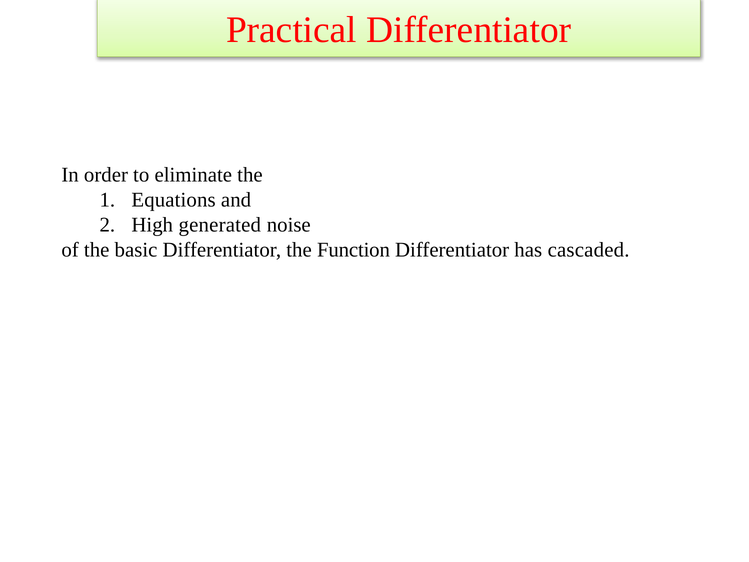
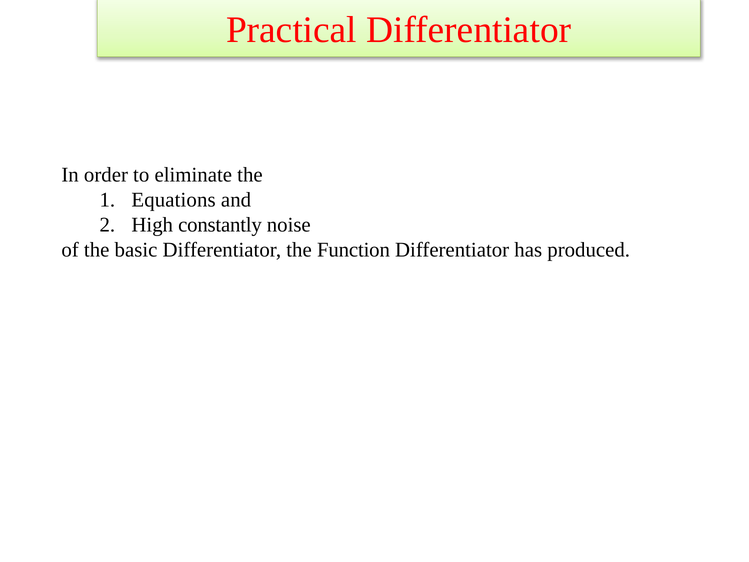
generated: generated -> constantly (220, 225)
cascaded: cascaded -> produced (589, 250)
